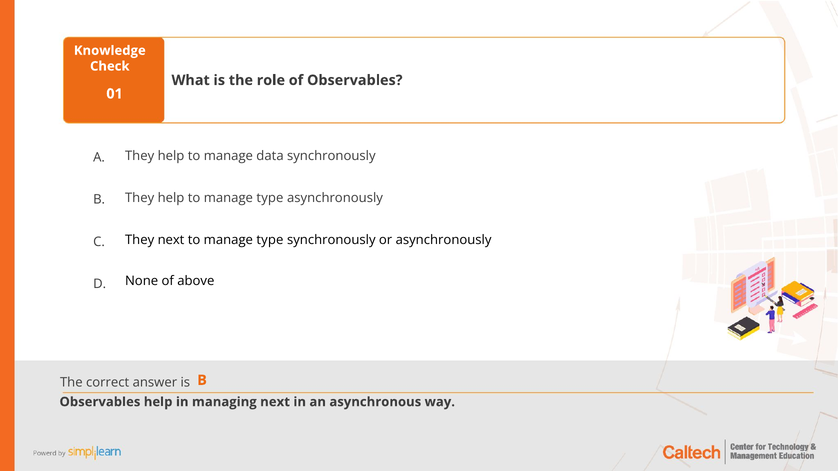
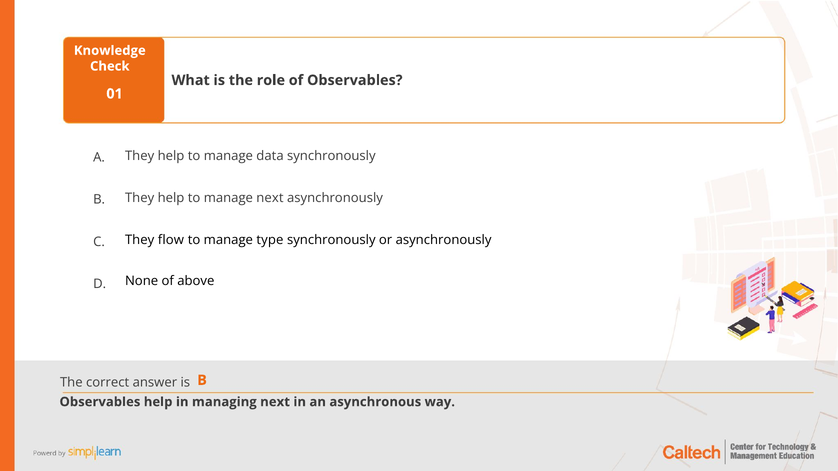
help to manage type: type -> next (270, 198)
They next: next -> flow (171, 240)
